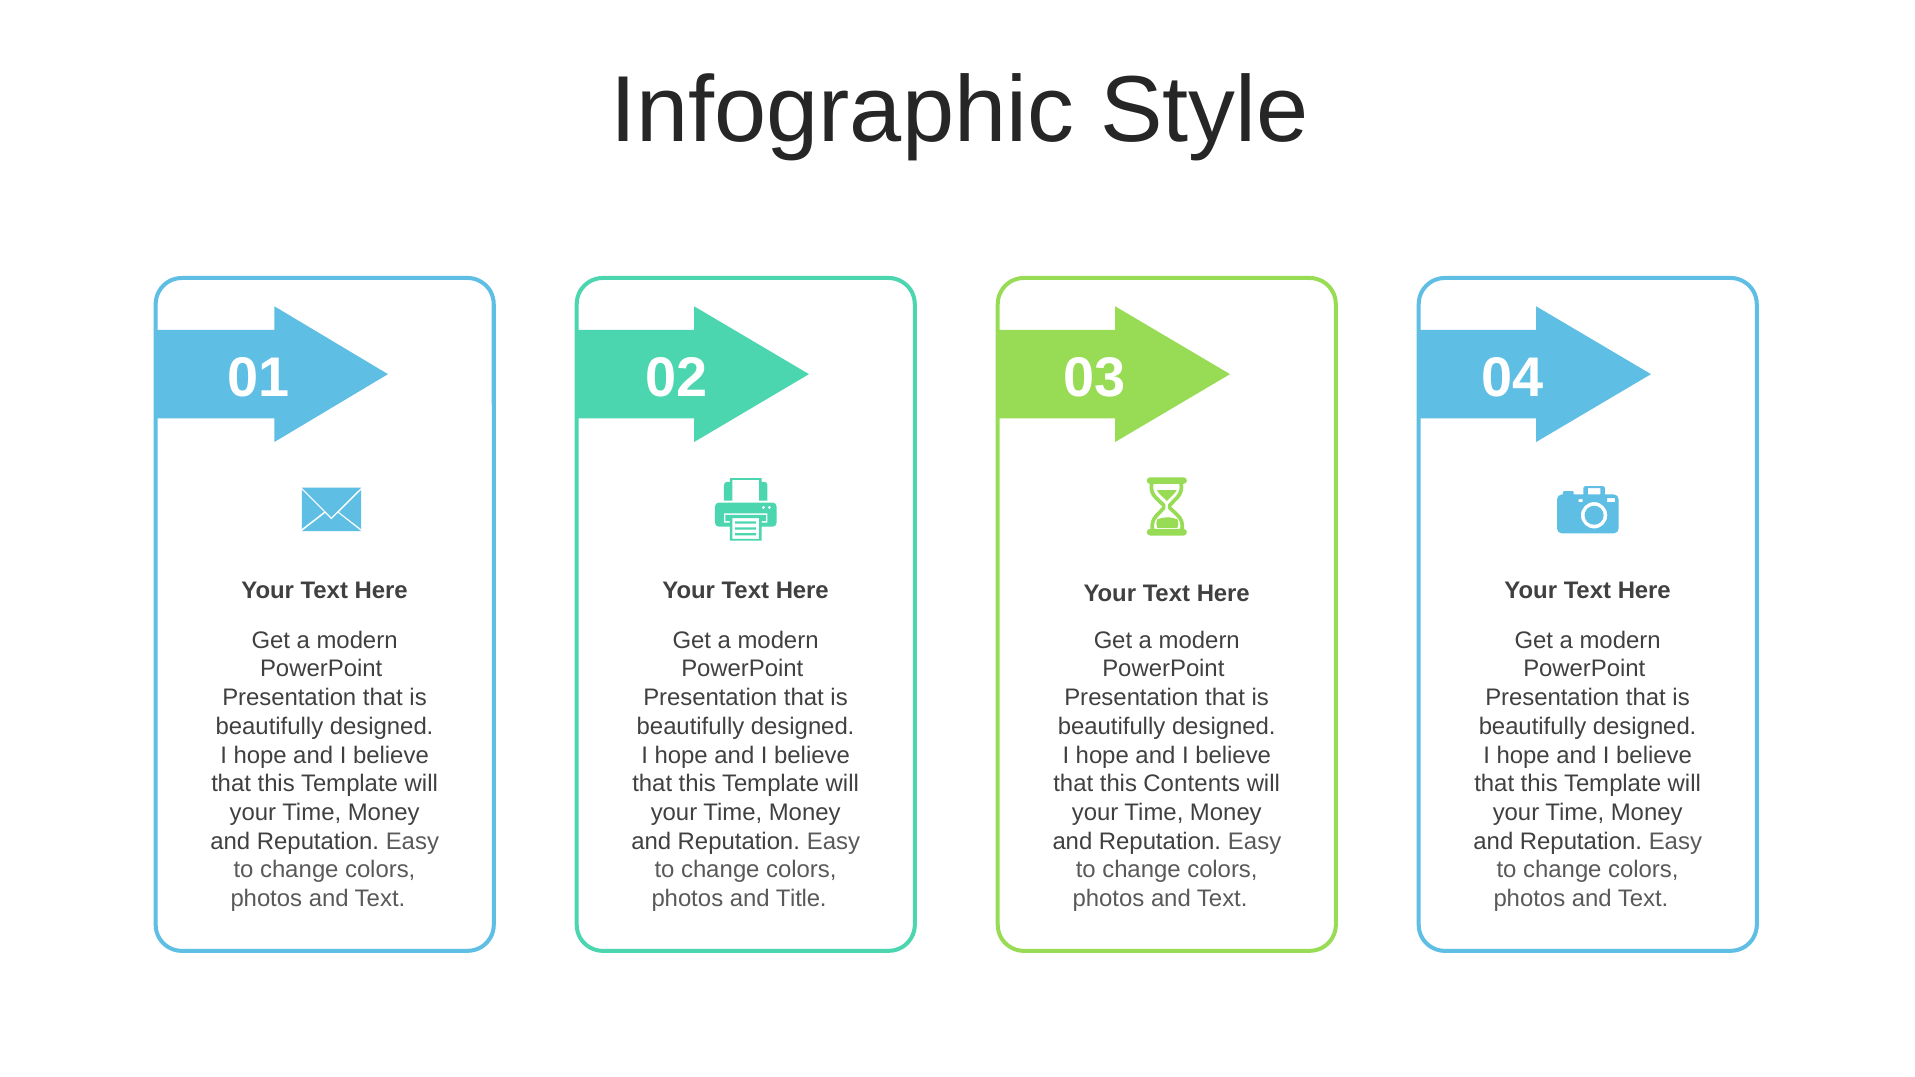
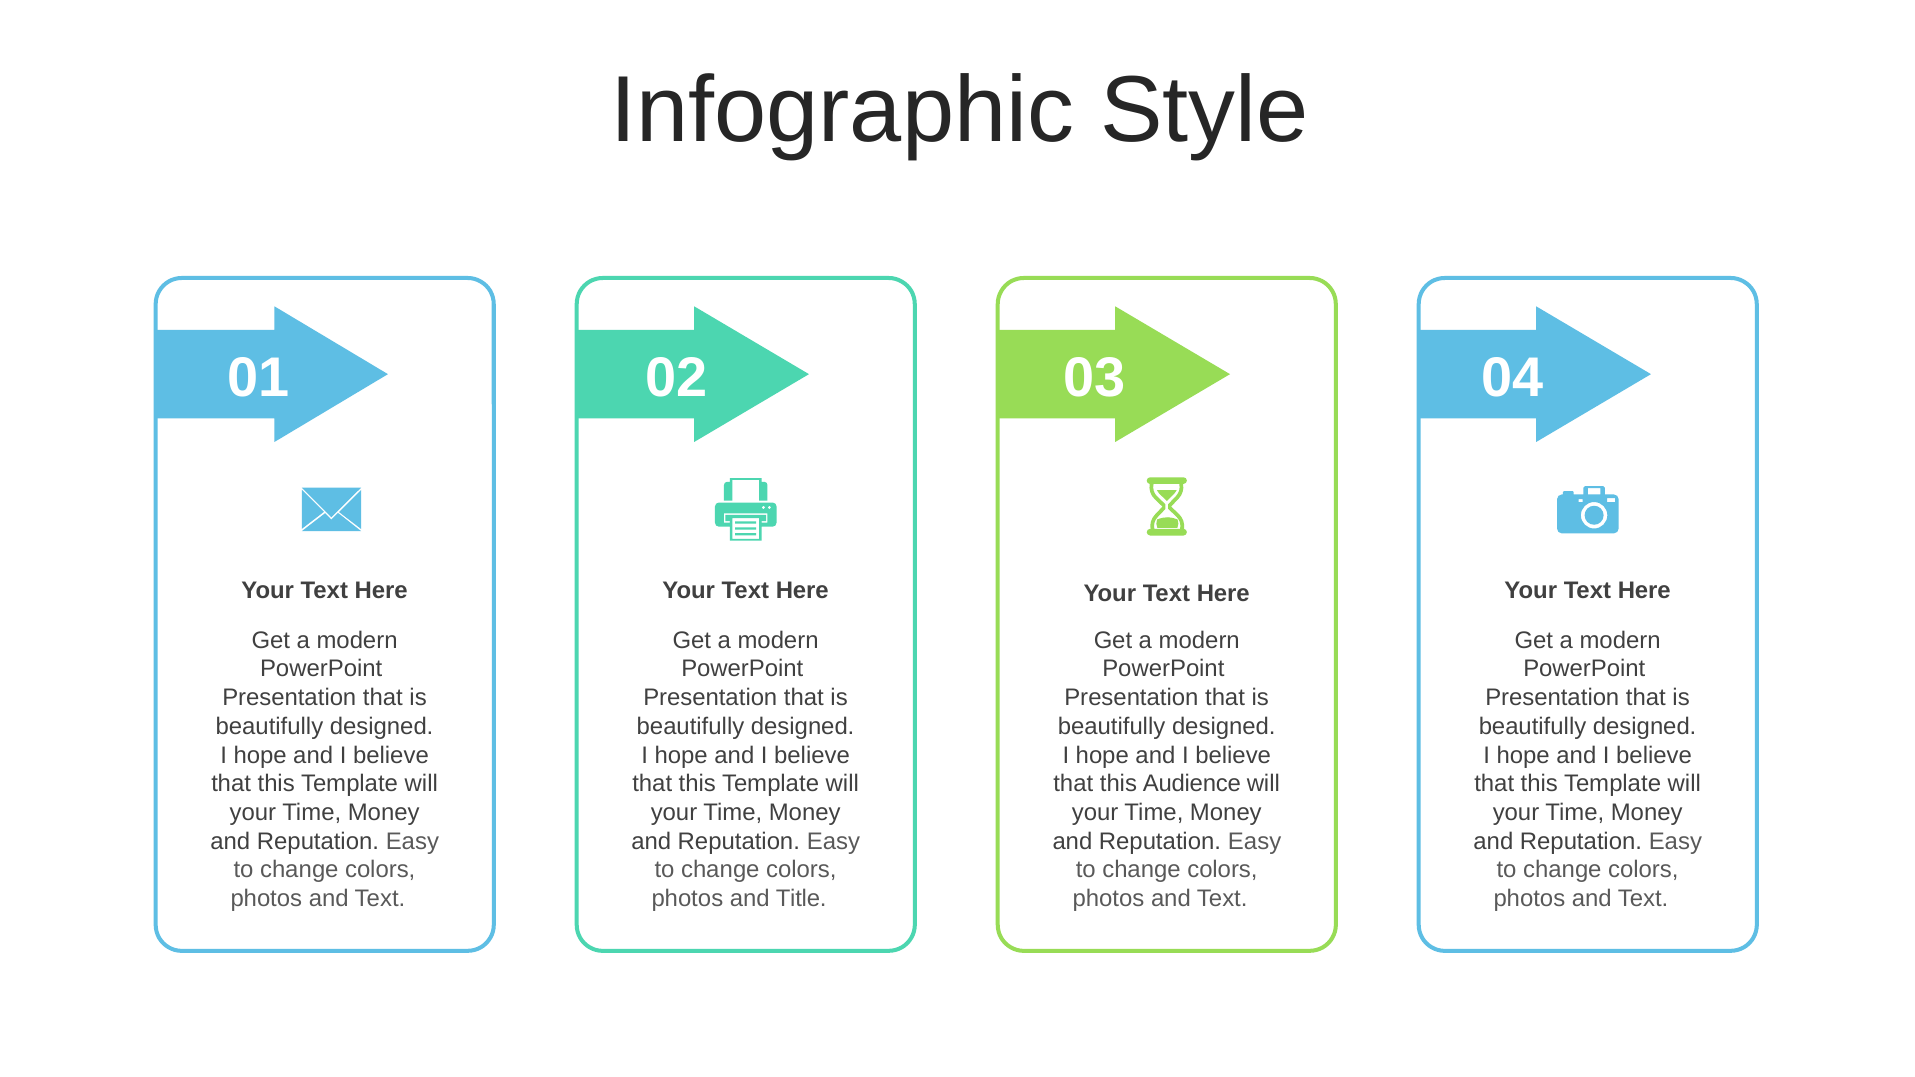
Contents: Contents -> Audience (1192, 784)
